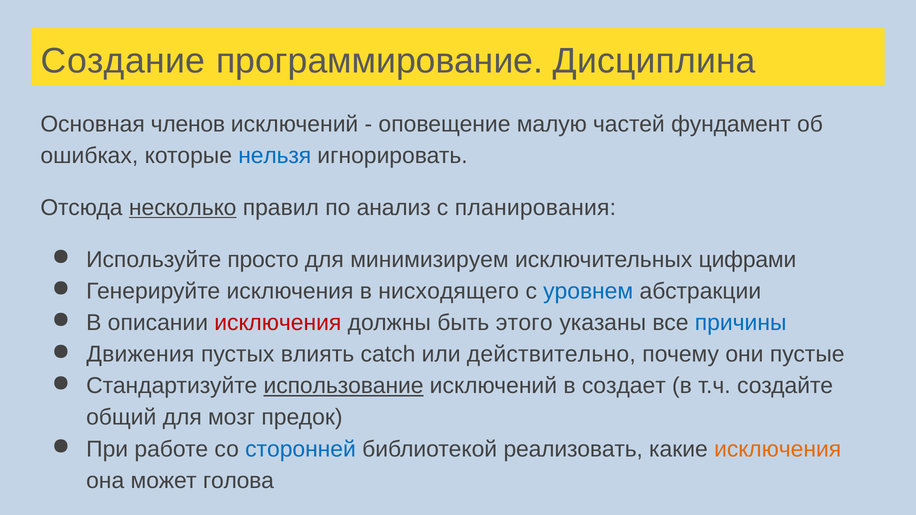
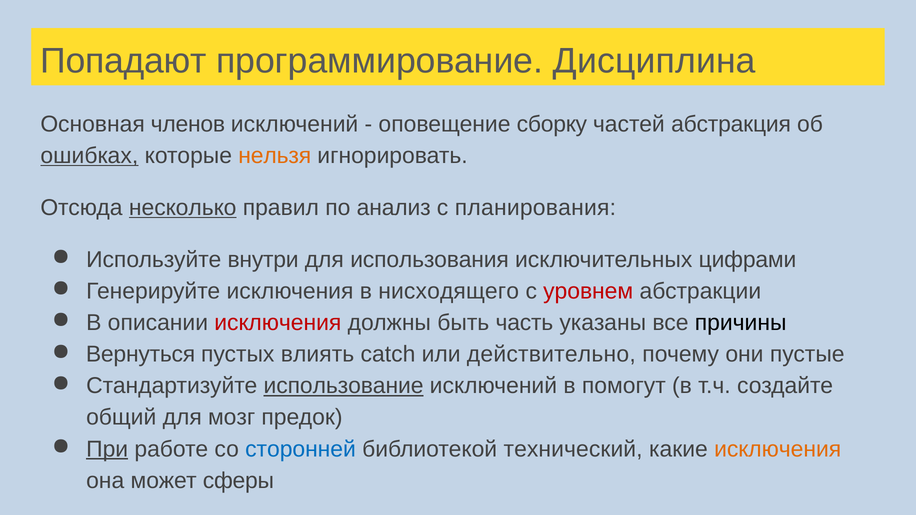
Создание: Создание -> Попадают (123, 61)
малую: малую -> сборку (552, 124)
фундамент: фундамент -> абстракция (731, 124)
ошибках underline: none -> present (89, 156)
нельзя colour: blue -> orange (275, 156)
просто: просто -> внутри (263, 260)
минимизируем: минимизируем -> использования (430, 260)
уровнем colour: blue -> red (588, 291)
этого: этого -> часть (524, 323)
причины colour: blue -> black (741, 323)
Движения: Движения -> Вернуться (141, 354)
создает: создает -> помогут (624, 386)
При underline: none -> present (107, 449)
реализовать: реализовать -> технический (573, 449)
голова: голова -> сферы (238, 481)
